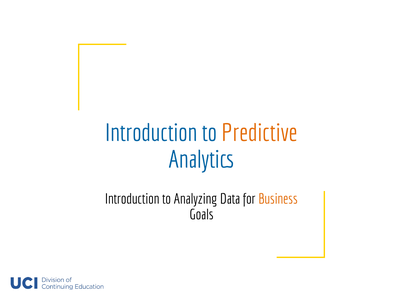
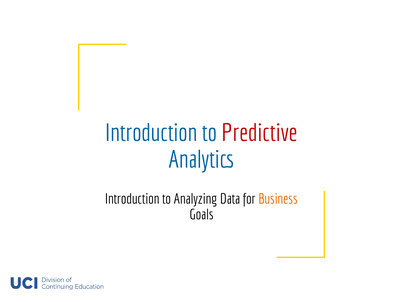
Predictive colour: orange -> red (260, 133)
